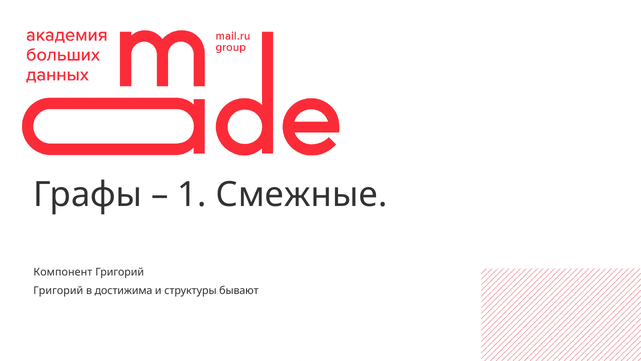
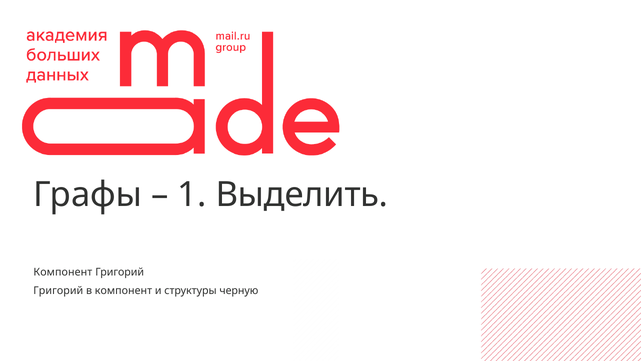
Смежные: Смежные -> Выделить (302, 195)
в достижима: достижима -> компонент (124, 290)
бывают: бывают -> черную (239, 290)
